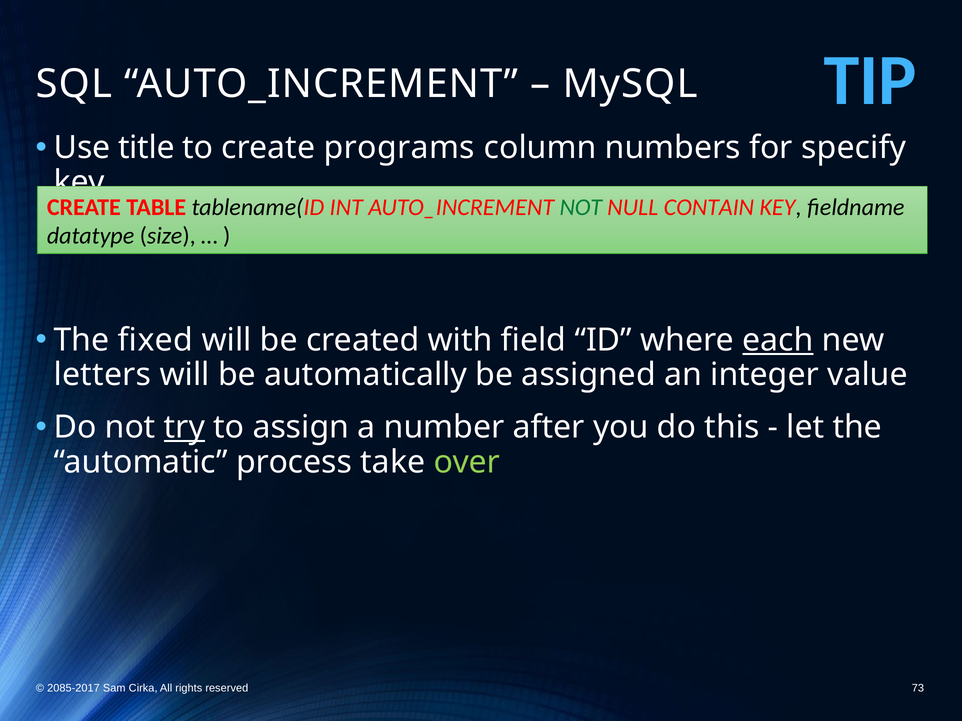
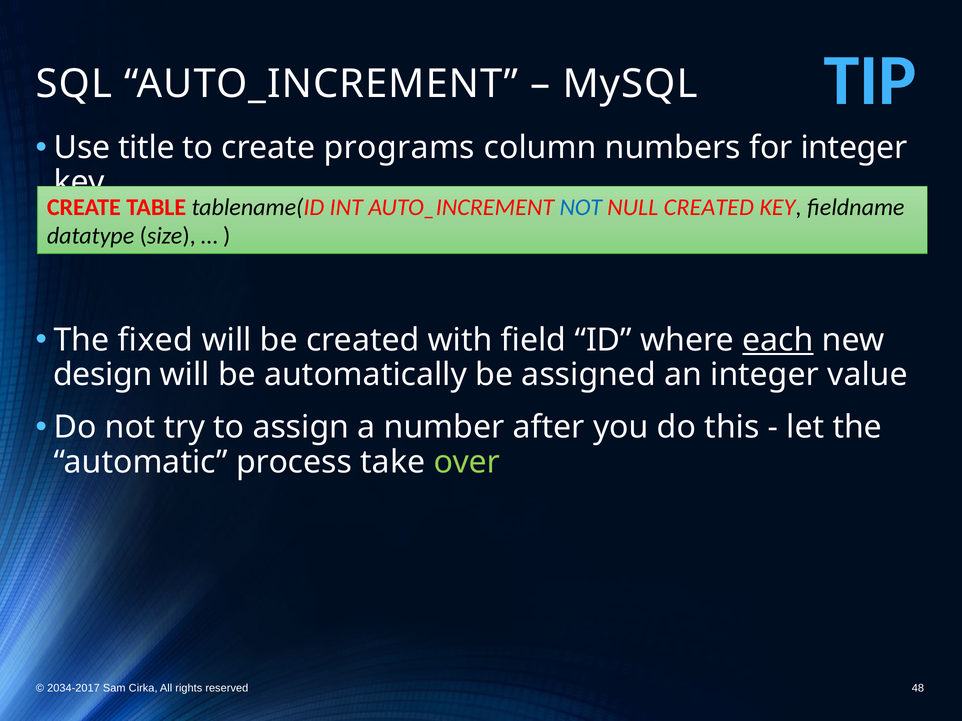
for specify: specify -> integer (854, 148)
NOT colour: green -> blue (581, 207)
NULL CONTAIN: CONTAIN -> CREATED (709, 207)
letters: letters -> design (103, 375)
try underline: present -> none (184, 428)
2085-2017: 2085-2017 -> 2034-2017 (73, 689)
73: 73 -> 48 (918, 689)
